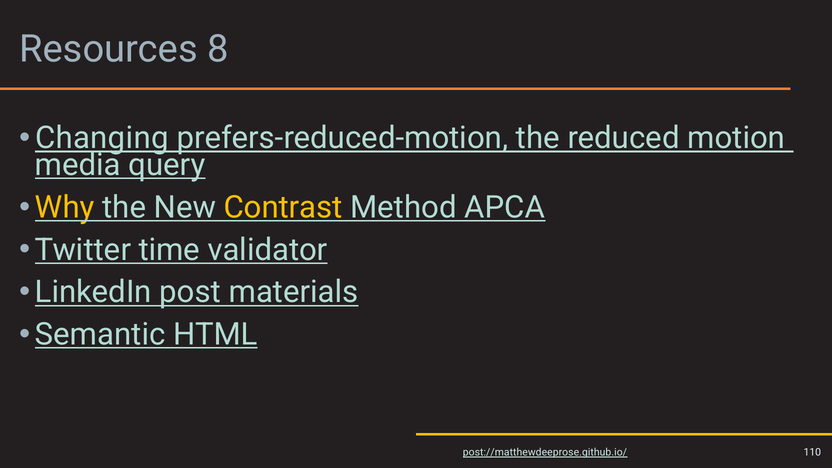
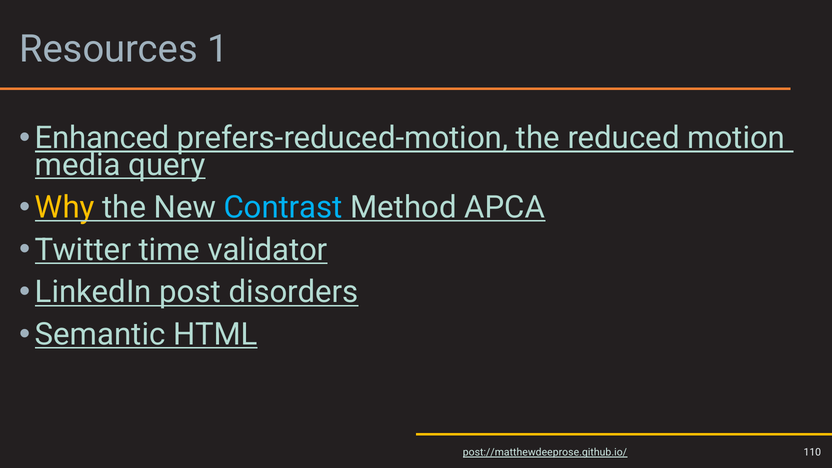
8: 8 -> 1 (218, 49)
Changing: Changing -> Enhanced (102, 138)
Contrast colour: yellow -> light blue (283, 207)
materials: materials -> disorders (294, 292)
